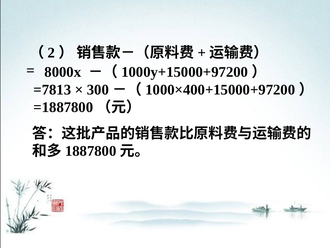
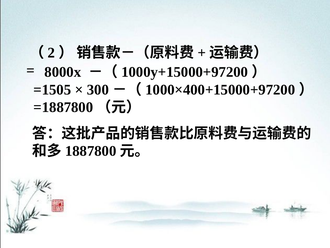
=7813: =7813 -> =1505 (52, 90)
